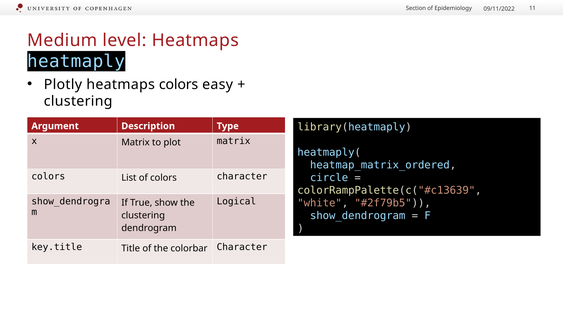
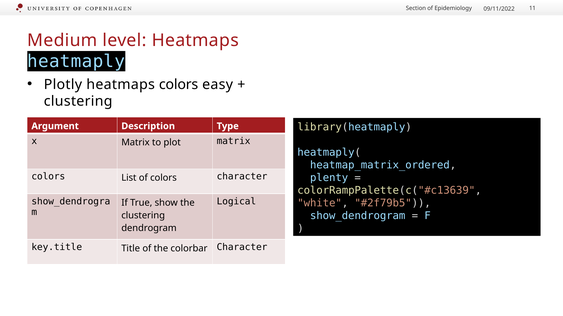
circle: circle -> plenty (329, 178)
